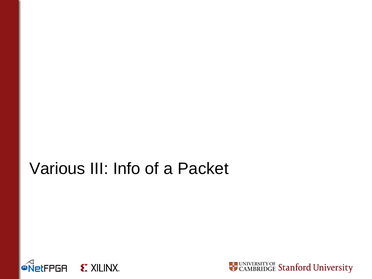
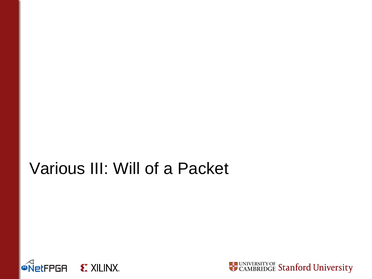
Info: Info -> Will (127, 169)
